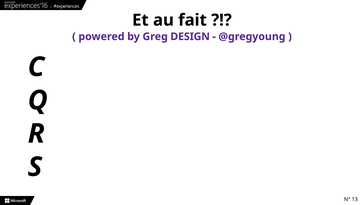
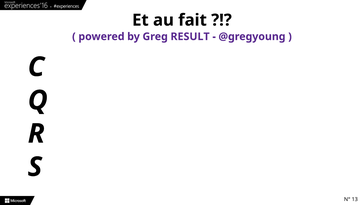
DESIGN: DESIGN -> RESULT (190, 37)
